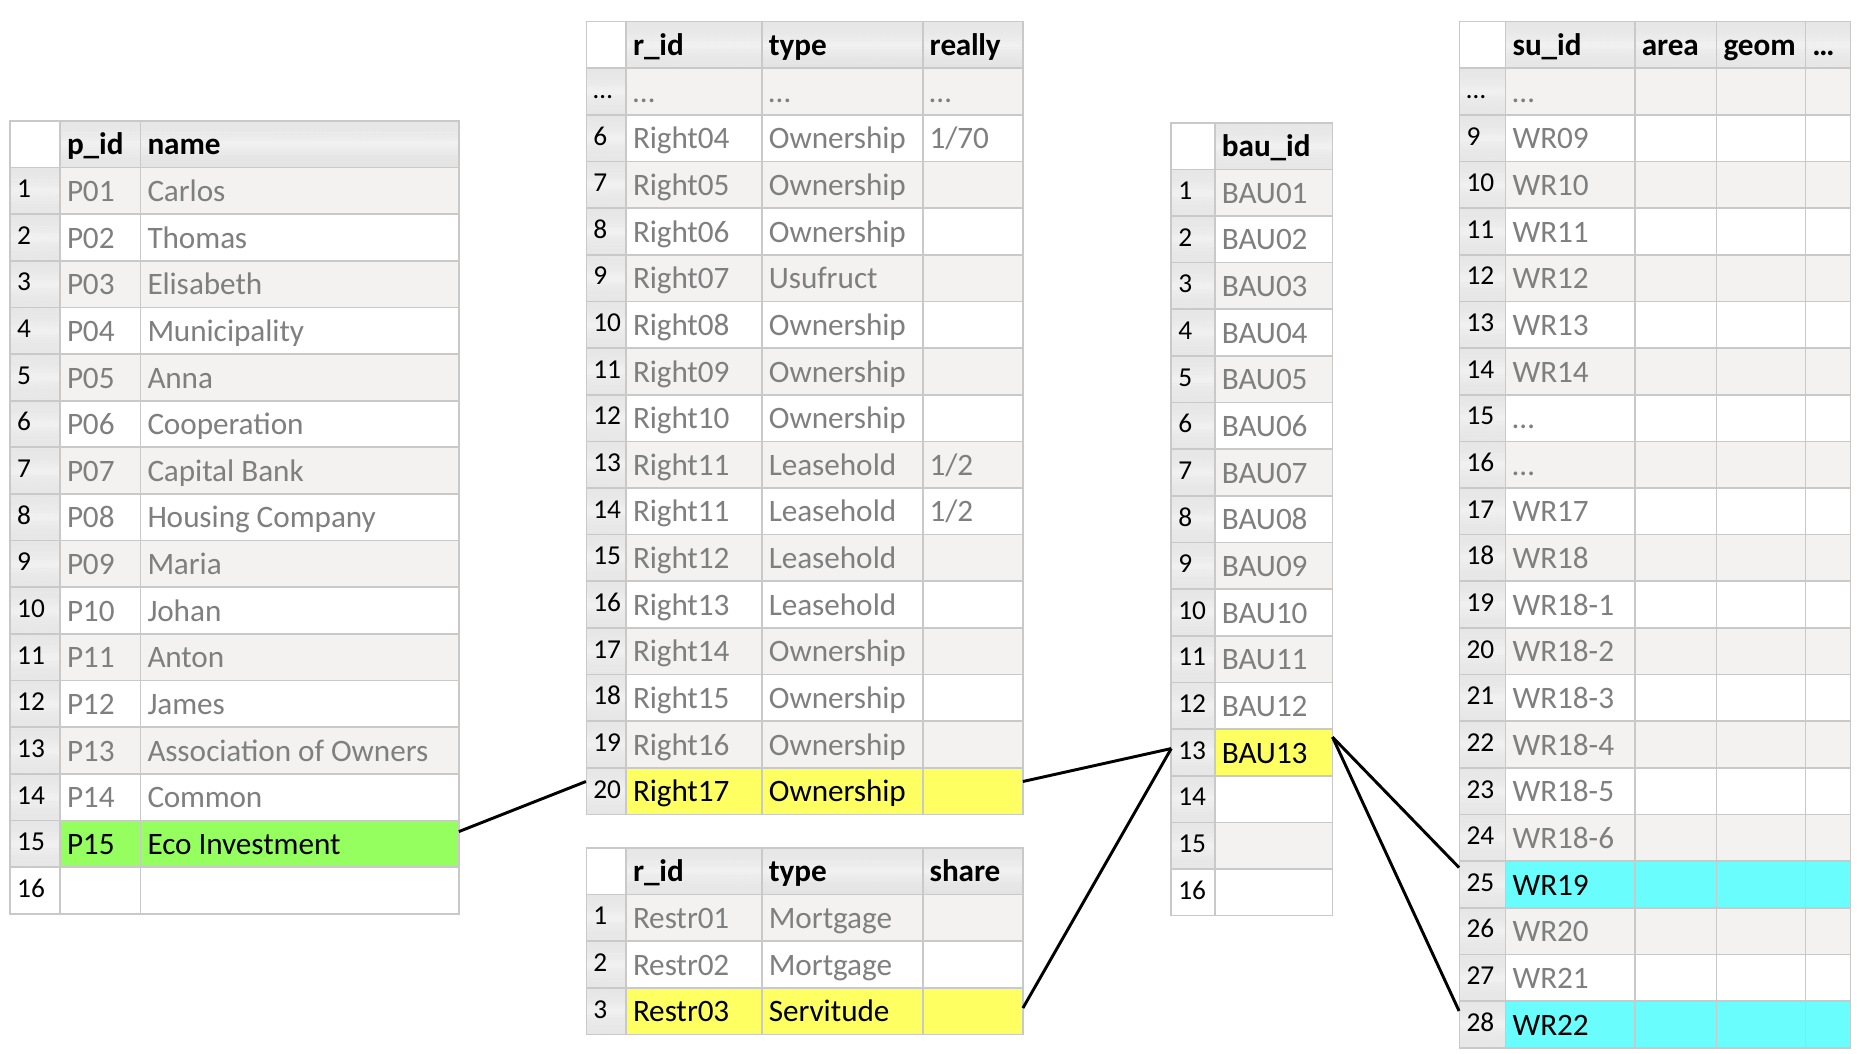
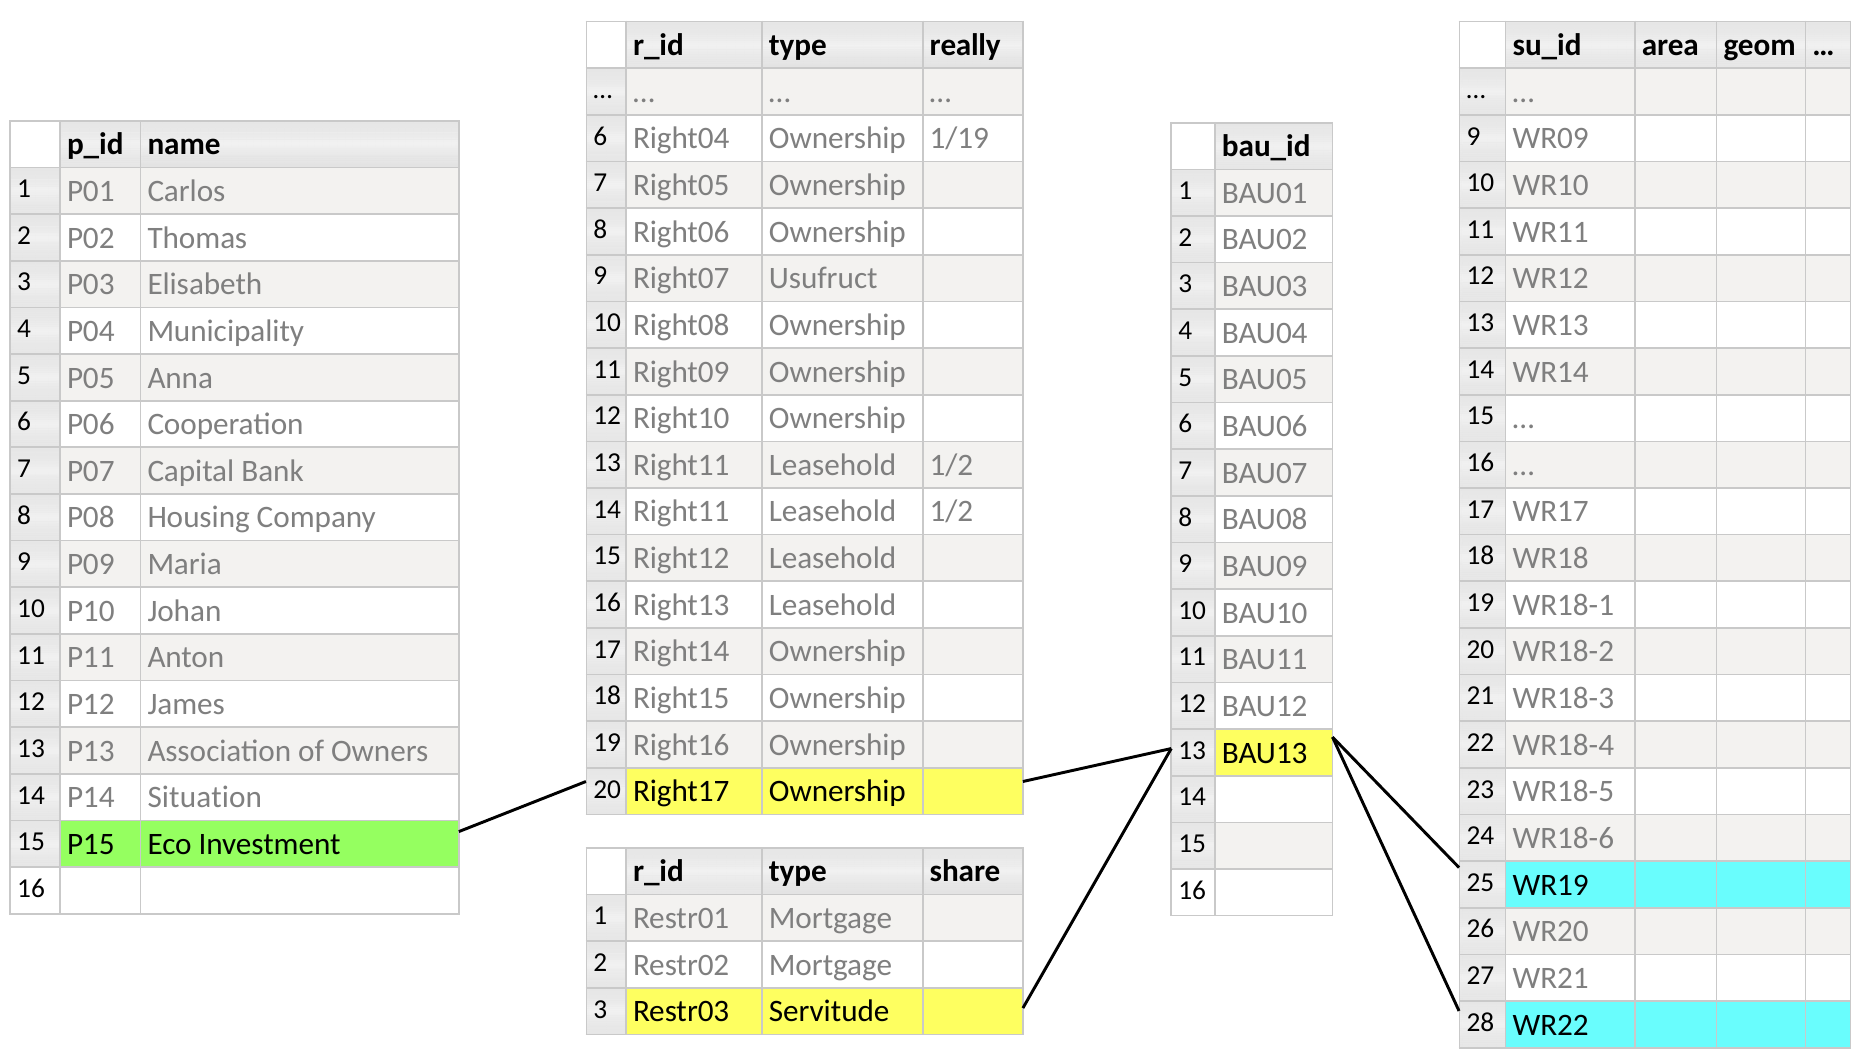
1/70: 1/70 -> 1/19 (959, 139)
Common: Common -> Situation (205, 798)
